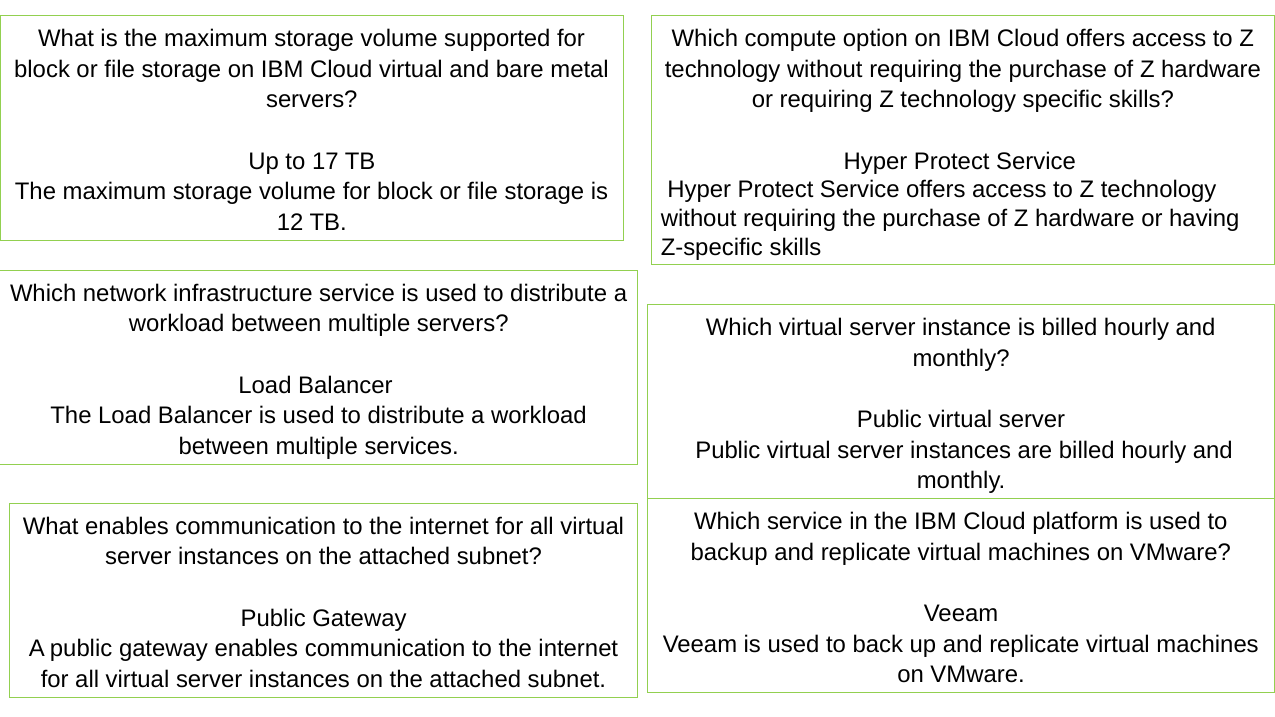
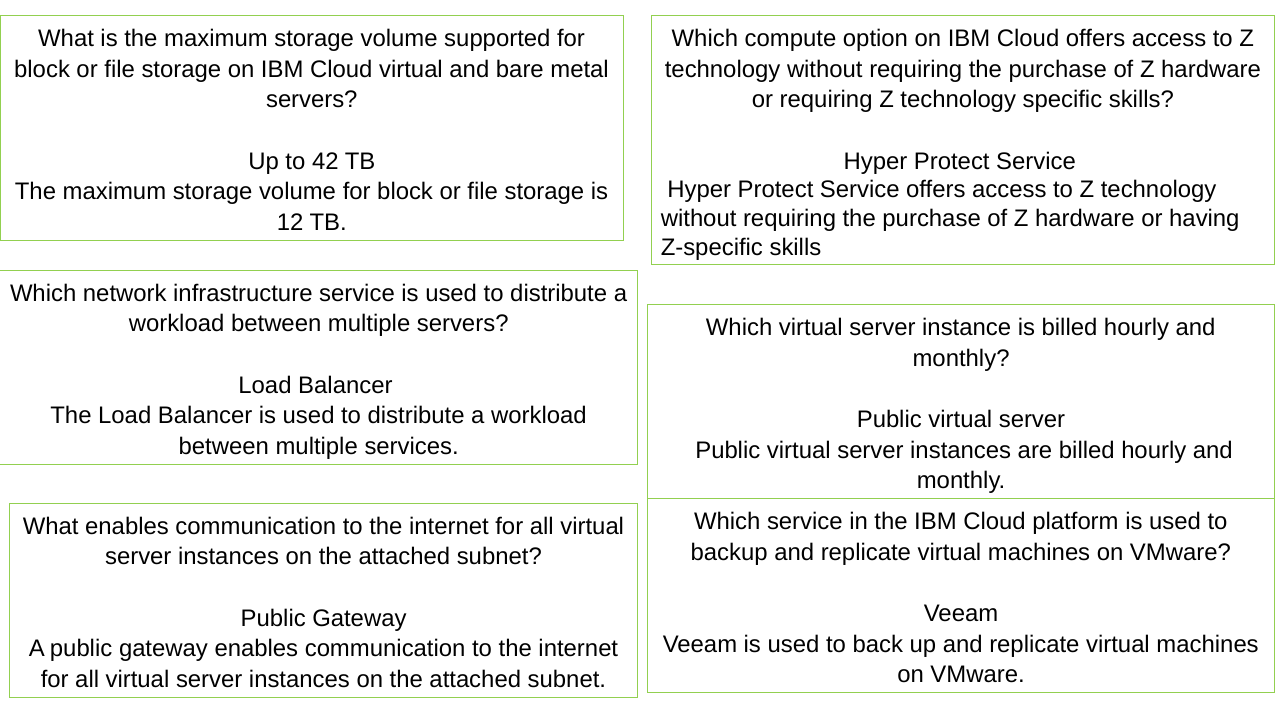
17: 17 -> 42 (325, 161)
